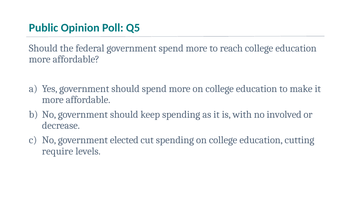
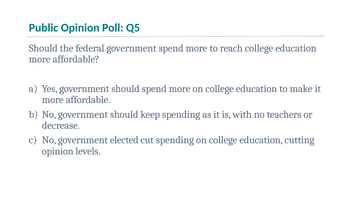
involved: involved -> teachers (284, 114)
require: require -> opinion (58, 151)
